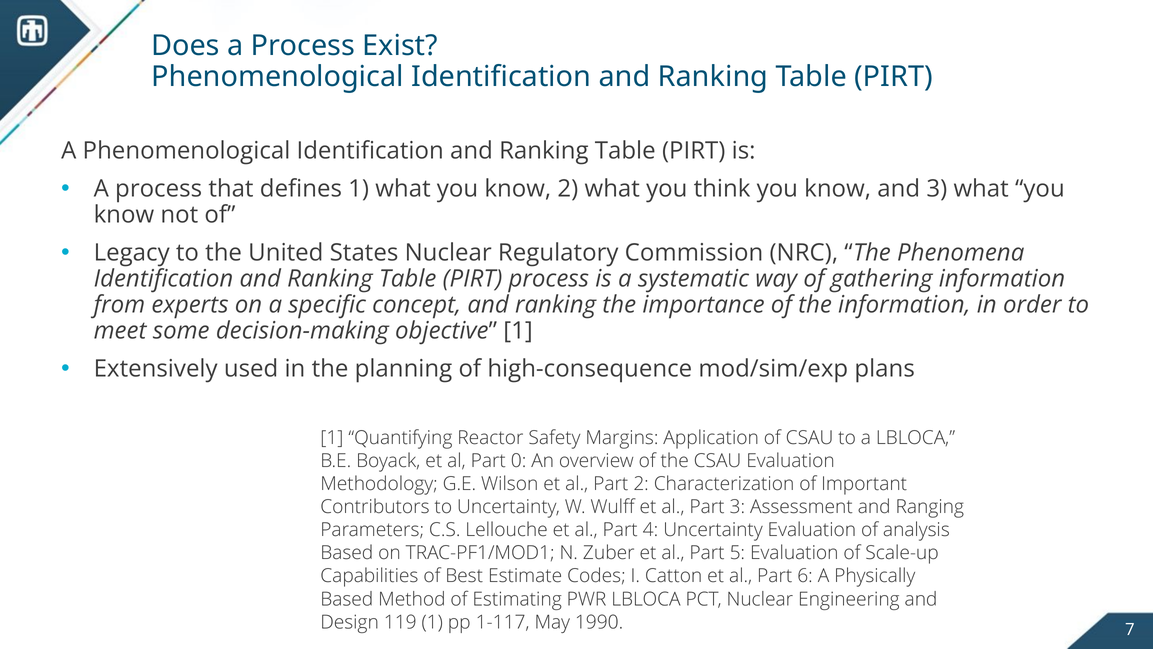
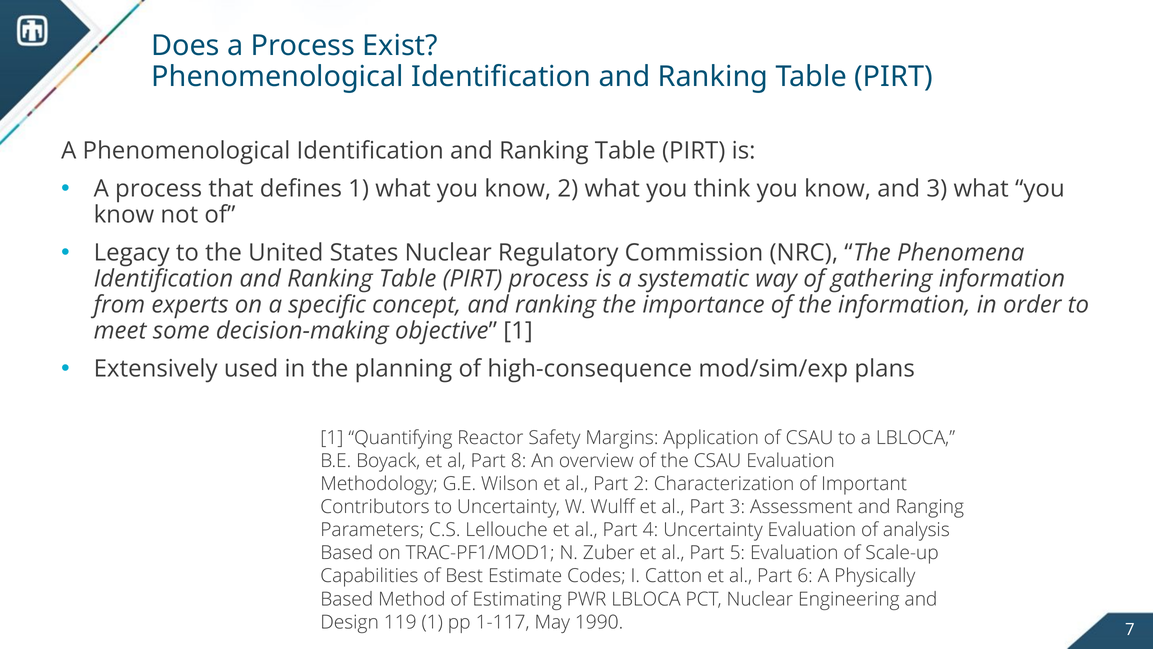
0: 0 -> 8 (519, 461)
